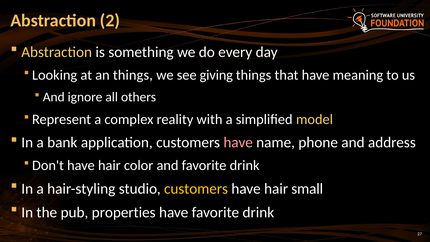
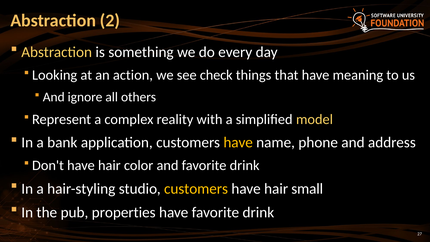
an things: things -> action (133, 75)
giving: giving -> check (216, 75)
have colour: pink -> yellow (238, 142)
